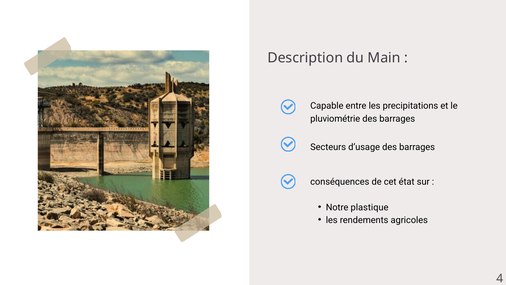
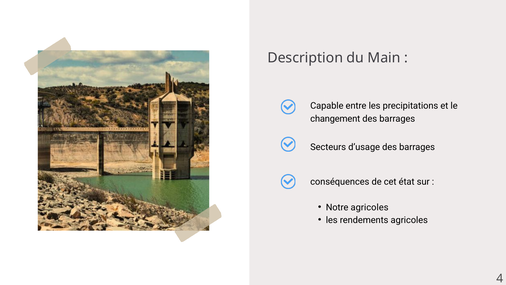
pluviométrie: pluviométrie -> changement (335, 119)
Notre plastique: plastique -> agricoles (370, 207)
